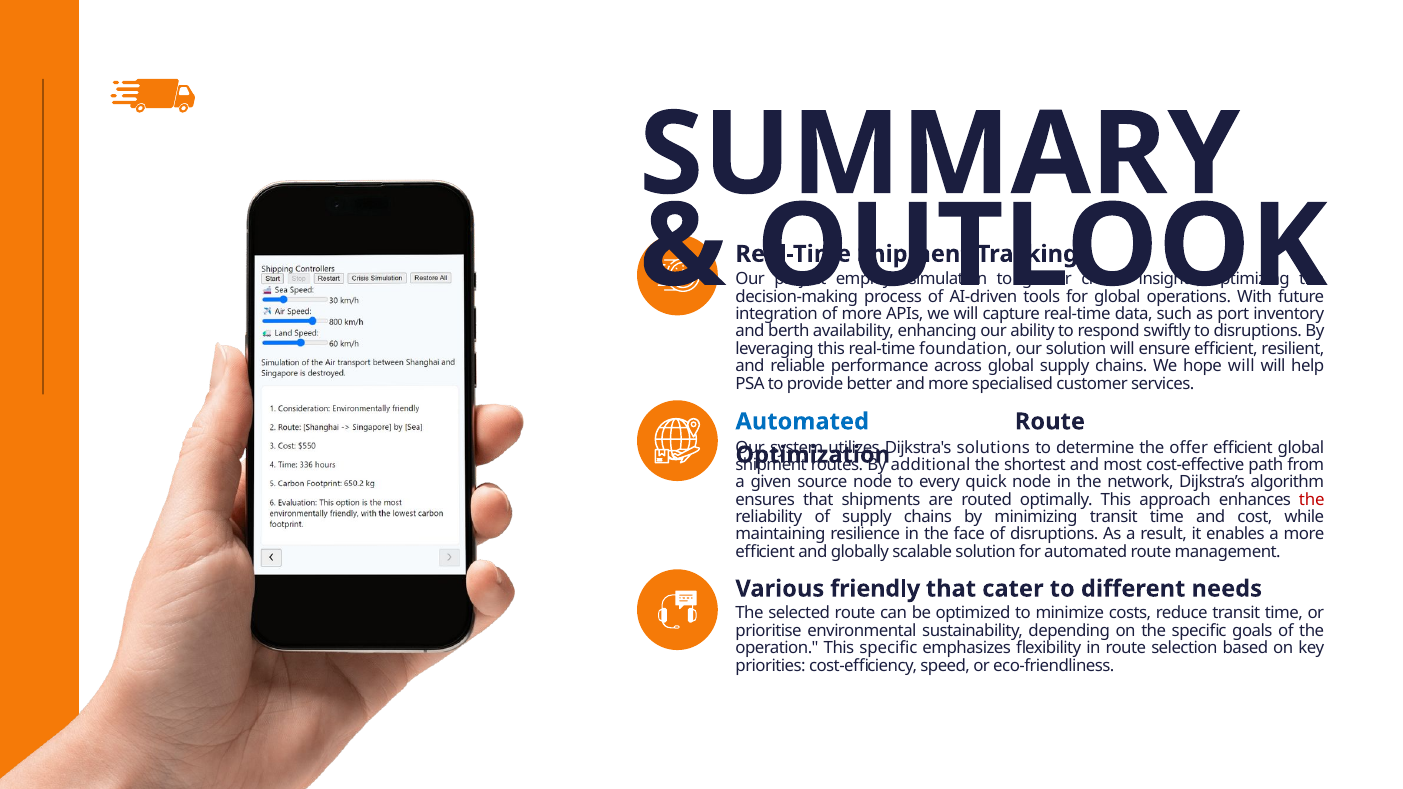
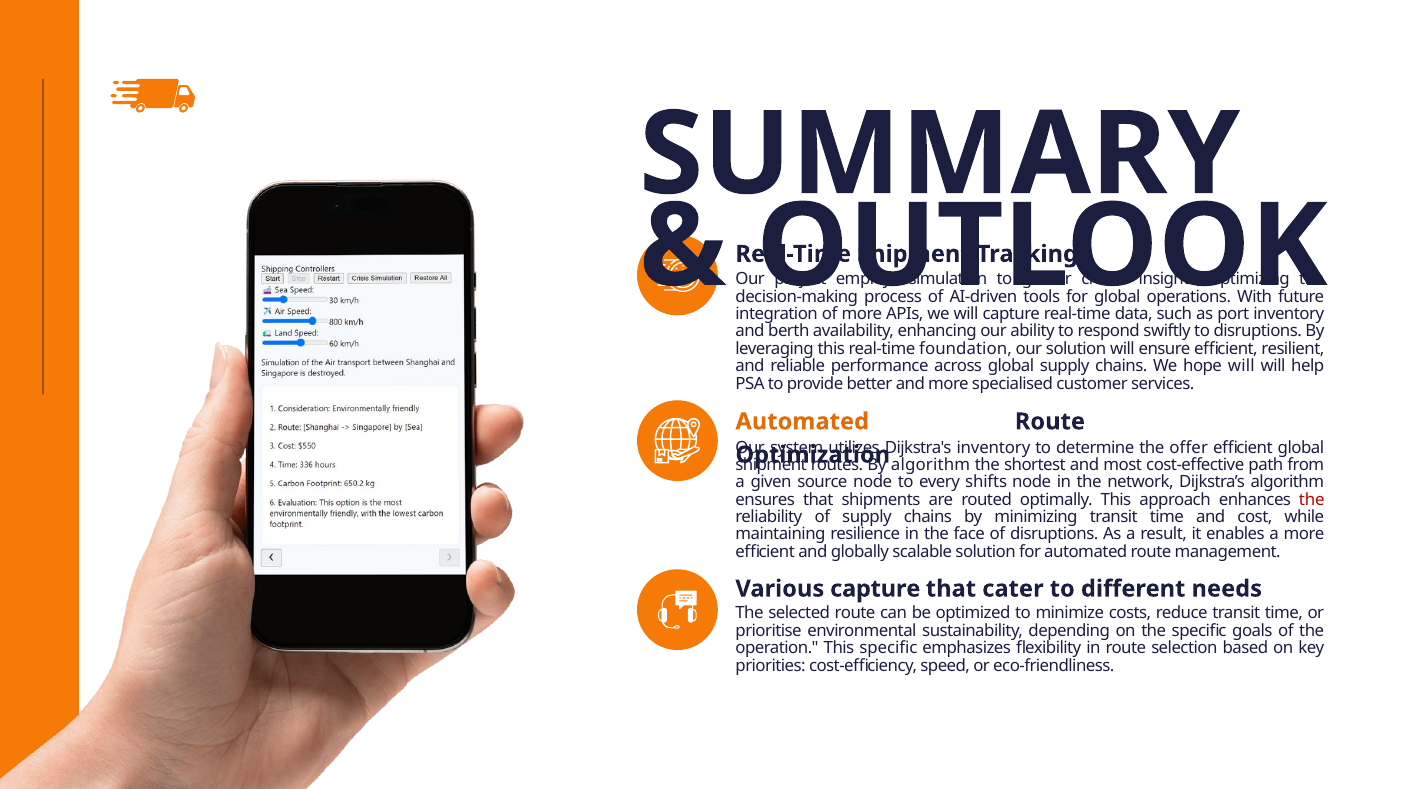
Automated colour: blue -> orange (802, 422)
Dijkstra's solutions: solutions -> inventory (993, 448)
additional: additional -> algorithm (931, 465)
quick: quick -> shifts (986, 482)
Various friendly: friendly -> capture (875, 589)
